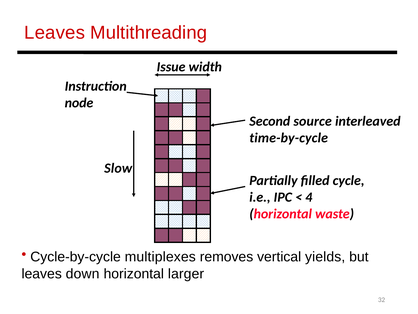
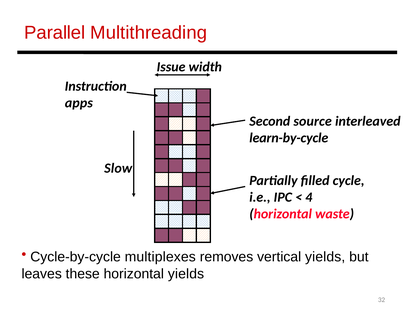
Leaves: Leaves -> Parallel (55, 33)
node: node -> apps (79, 103)
time-by-cycle: time-by-cycle -> learn-by-cycle (289, 138)
down: down -> these (83, 273)
horizontal larger: larger -> yields (186, 273)
